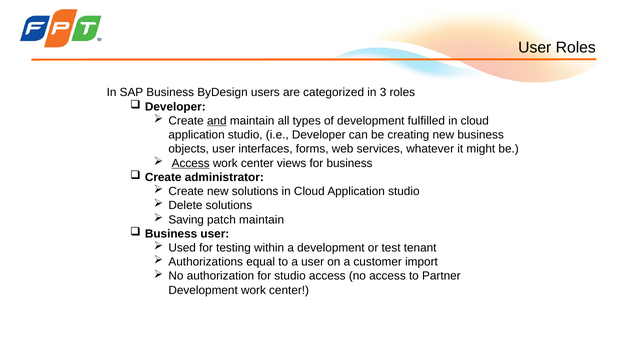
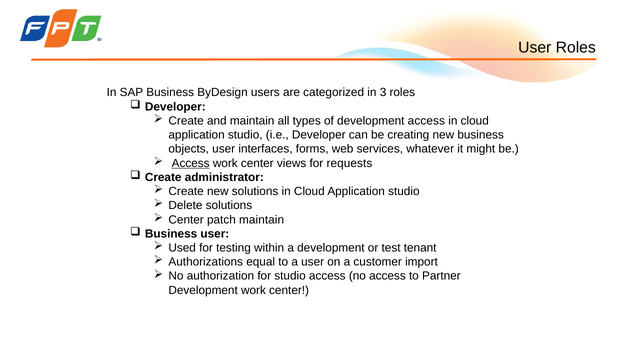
and underline: present -> none (217, 121)
development fulfilled: fulfilled -> access (426, 121)
for business: business -> requests (349, 163)
Saving: Saving -> Center (186, 220)
